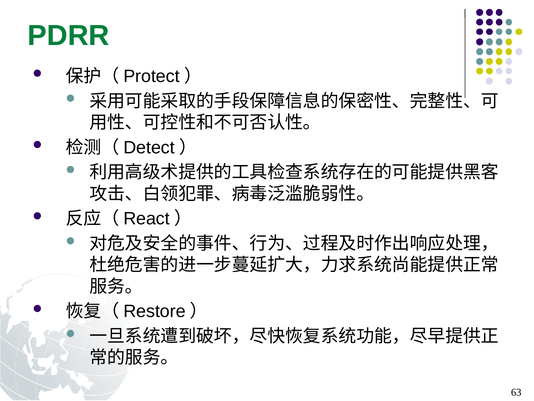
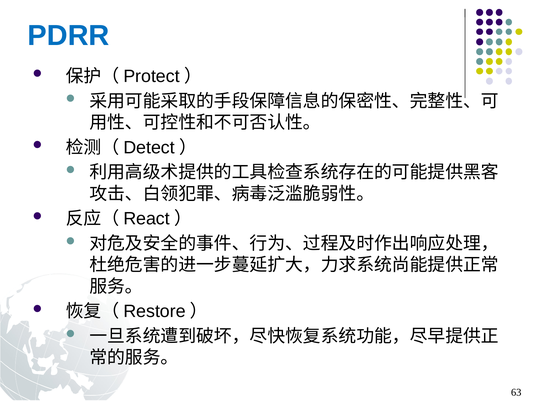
PDRR colour: green -> blue (69, 35)
